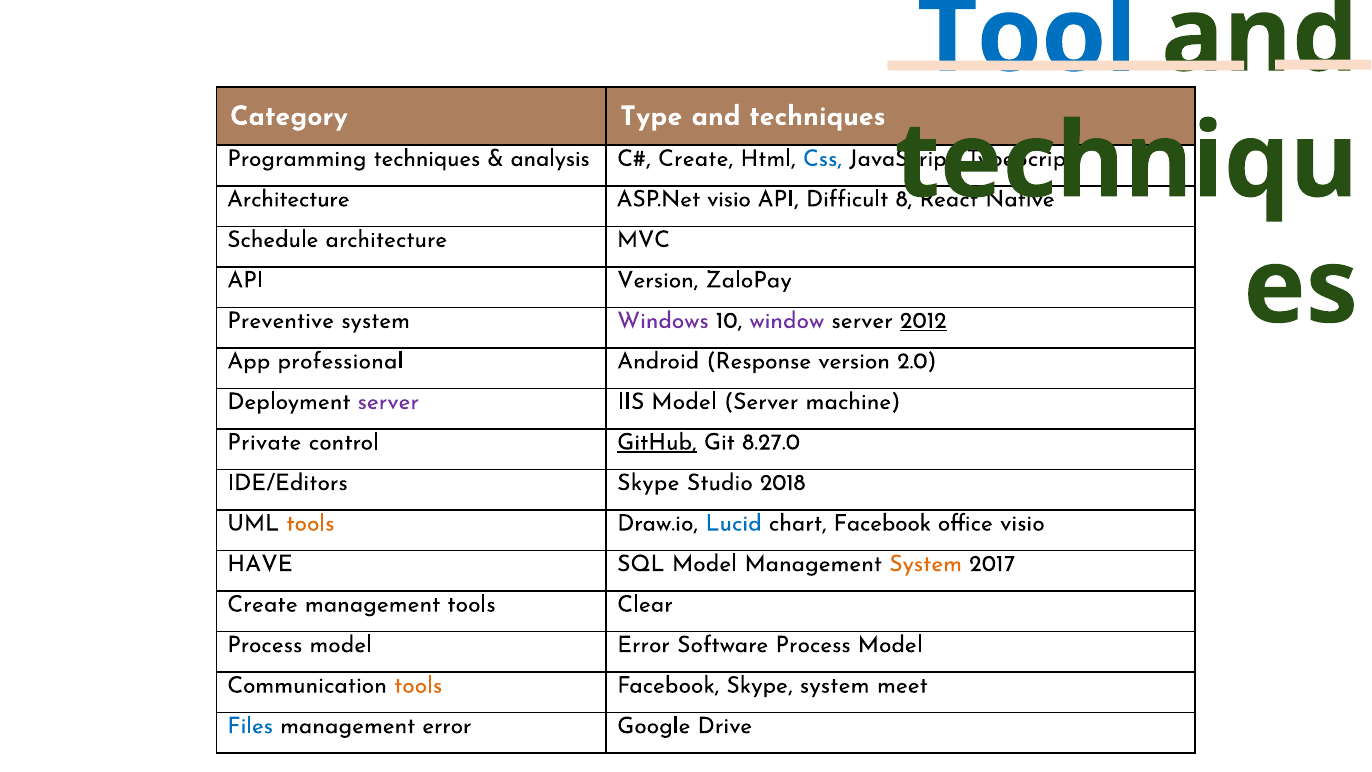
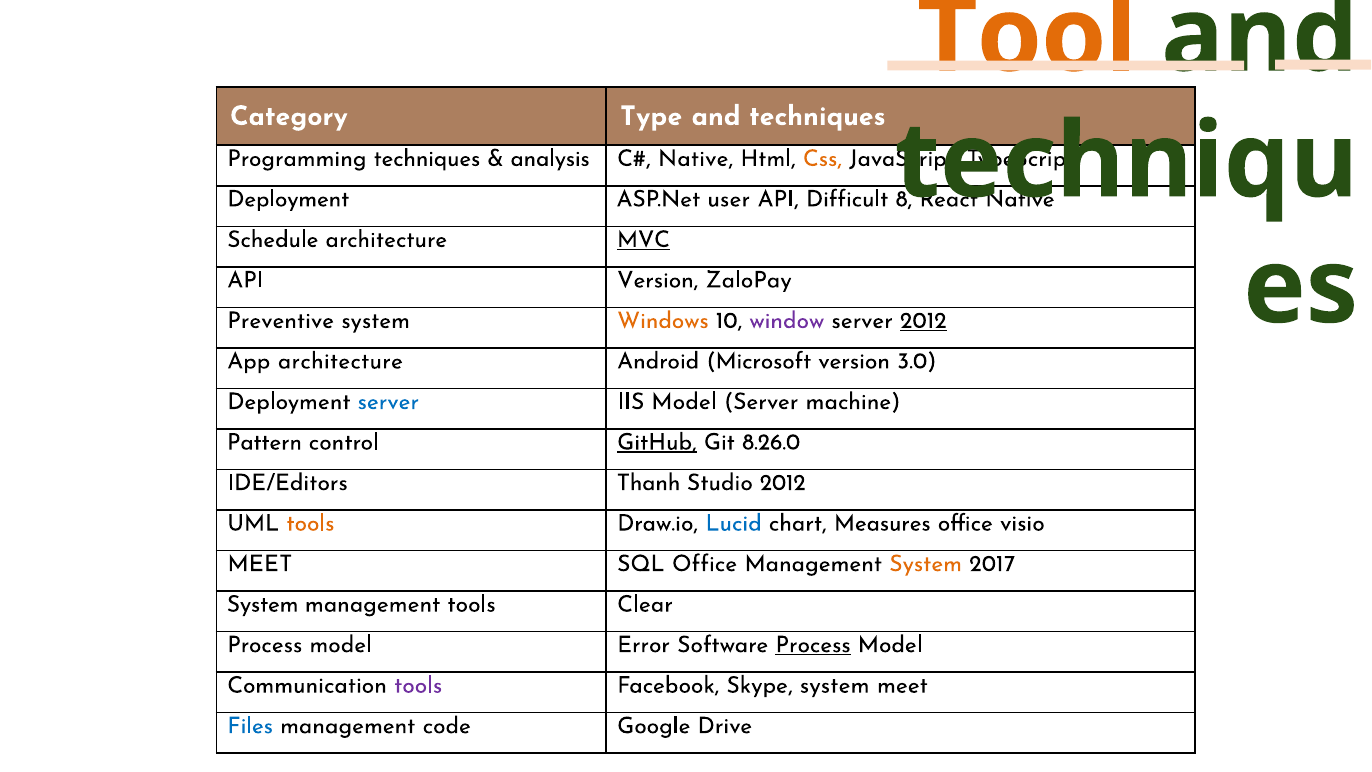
Tool colour: blue -> orange (1027, 36)
Create: Create -> Native (696, 158)
Css colour: blue -> orange (822, 158)
Architecture: Architecture -> Deployment (288, 199)
ASP.Net visio: visio -> user (729, 199)
MVC underline: none -> present (643, 239)
Windows colour: purple -> orange (663, 320)
App professional: professional -> architecture (340, 361)
Response: Response -> Microsoft (759, 361)
2.0: 2.0 -> 3.0 (917, 361)
server colour: purple -> blue (388, 401)
Private: Private -> Pattern (265, 442)
8.27.0: 8.27.0 -> 8.26.0 (771, 442)
IDE/Editors Skype: Skype -> Thanh (649, 482)
Studio 2018: 2018 -> 2012 (783, 482)
chart Facebook: Facebook -> Measures (882, 523)
HAVE: HAVE -> MEET (260, 563)
SQL Model: Model -> Office (705, 563)
Create: Create -> System (263, 604)
Process underline: none -> present (813, 644)
tools colour: orange -> purple (418, 685)
management error: error -> code (447, 725)
